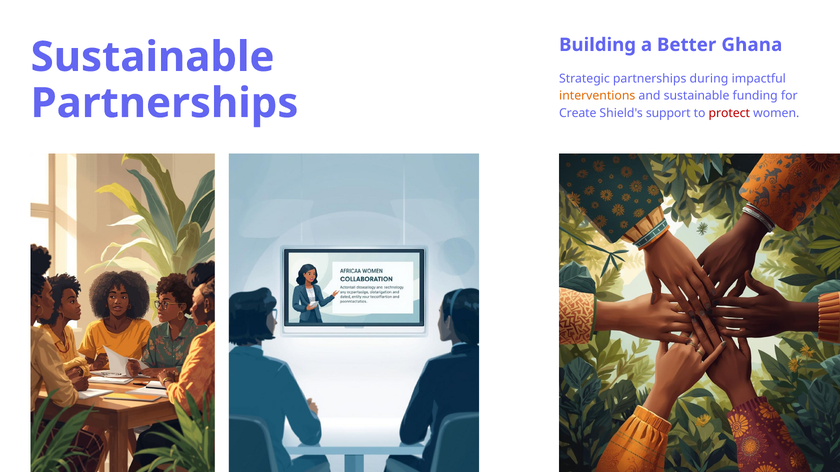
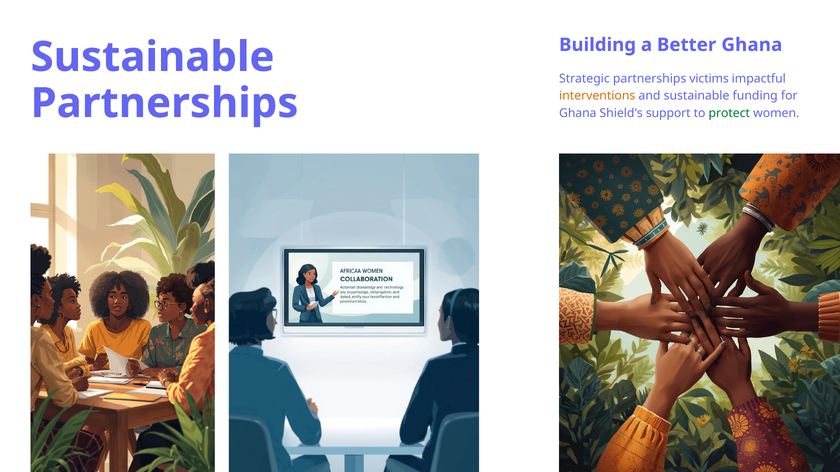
during: during -> victims (709, 79)
Create: Create -> Ghana (578, 113)
protect colour: red -> green (729, 113)
